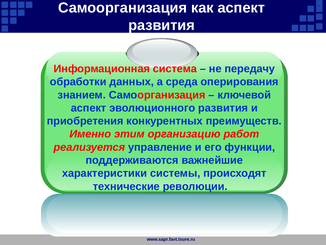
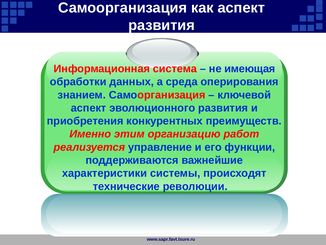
передачу: передачу -> имеющая (250, 69)
